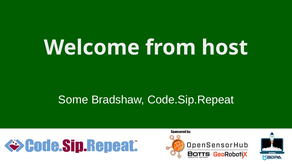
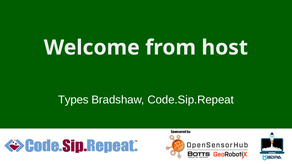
Some: Some -> Types (73, 100)
